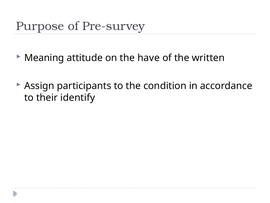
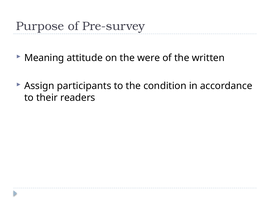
have: have -> were (149, 58)
identify: identify -> readers (78, 97)
